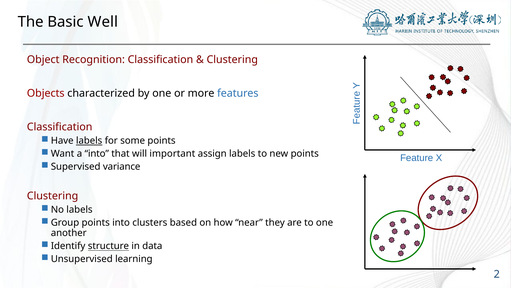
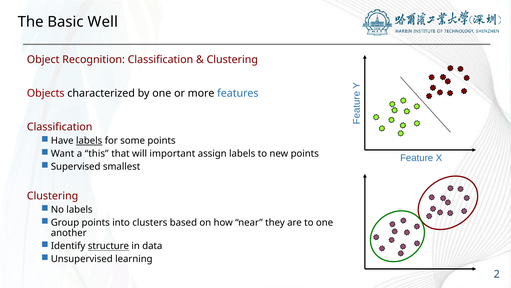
a into: into -> this (97, 153)
variance: variance -> smallest (122, 166)
